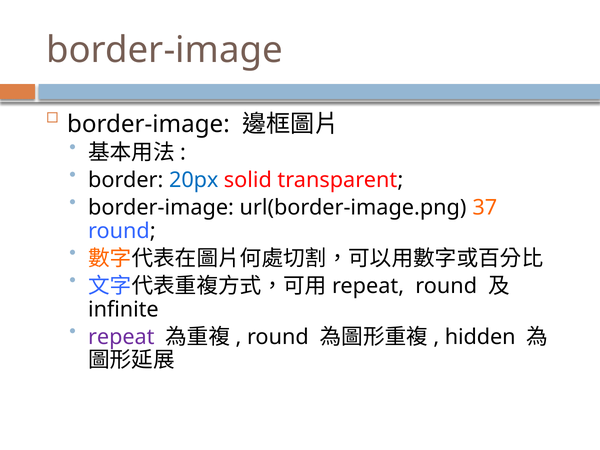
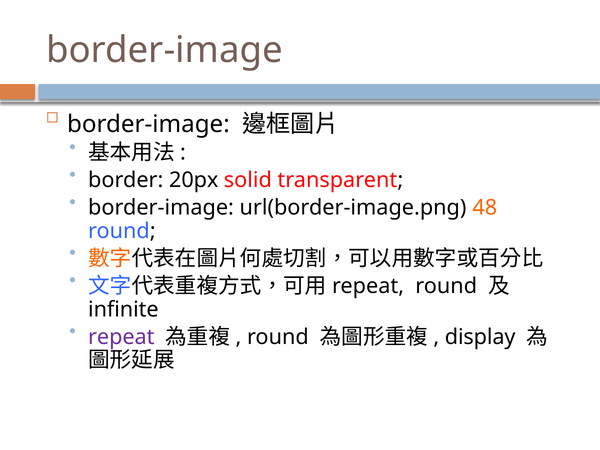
20px colour: blue -> black (194, 180)
37: 37 -> 48 (485, 208)
hidden: hidden -> display (480, 337)
